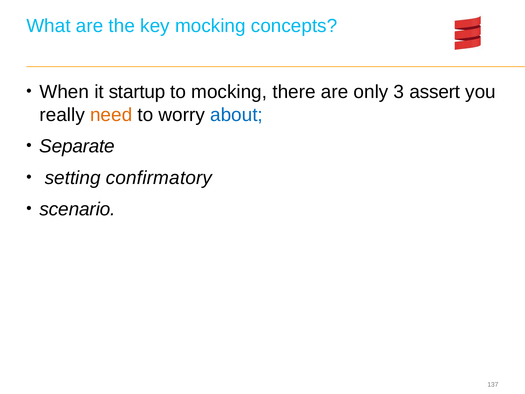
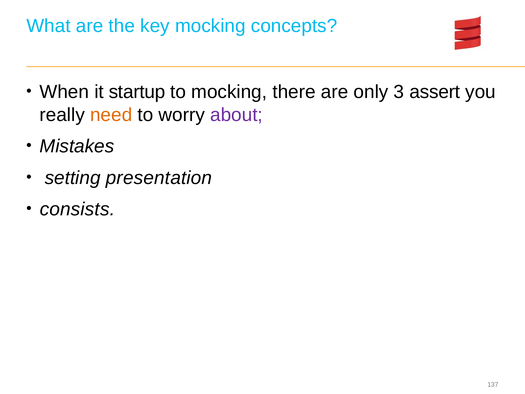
about colour: blue -> purple (237, 115)
Separate: Separate -> Mistakes (77, 146)
confirmatory: confirmatory -> presentation (159, 178)
scenario: scenario -> consists (77, 209)
